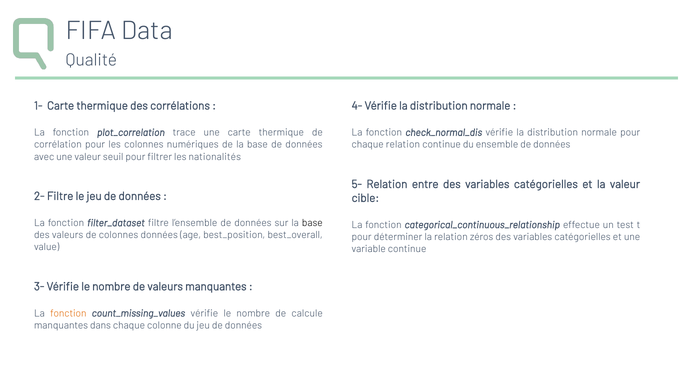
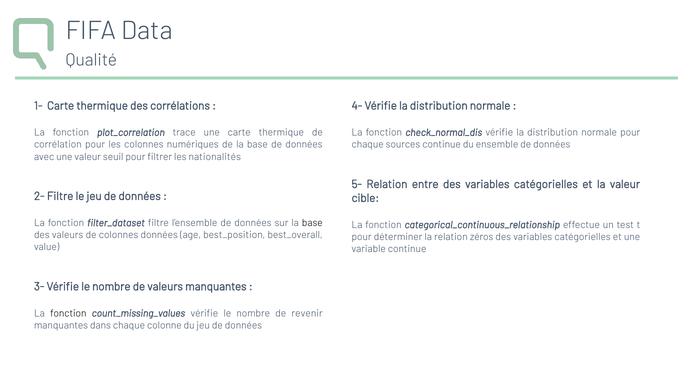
chaque relation: relation -> sources (403, 145)
fonction colour: orange -> black (68, 313)
calcule: calcule -> revenir (307, 313)
